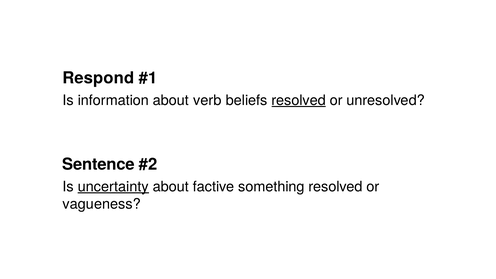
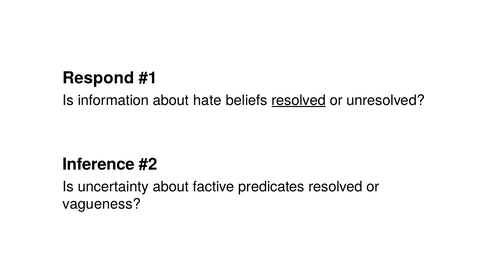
verb: verb -> hate (207, 100)
Sentence: Sentence -> Inference (98, 164)
uncertainty underline: present -> none (113, 187)
something: something -> predicates (271, 187)
